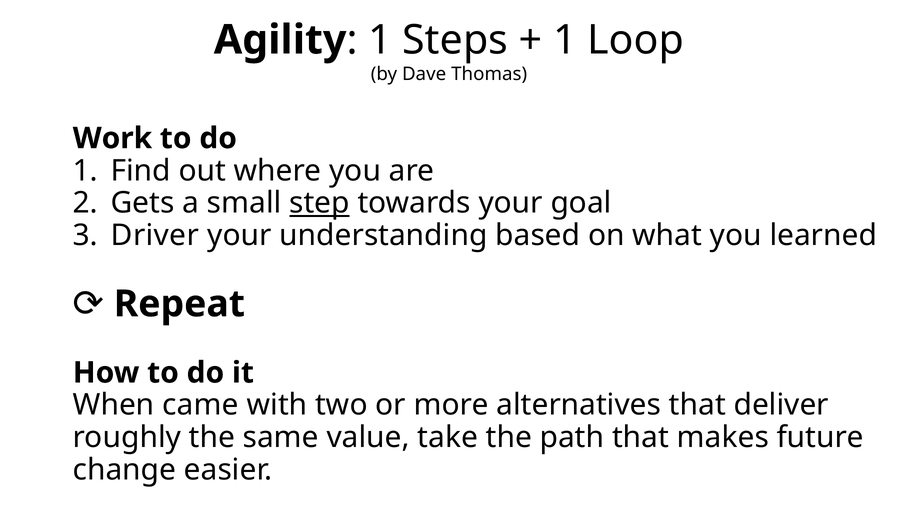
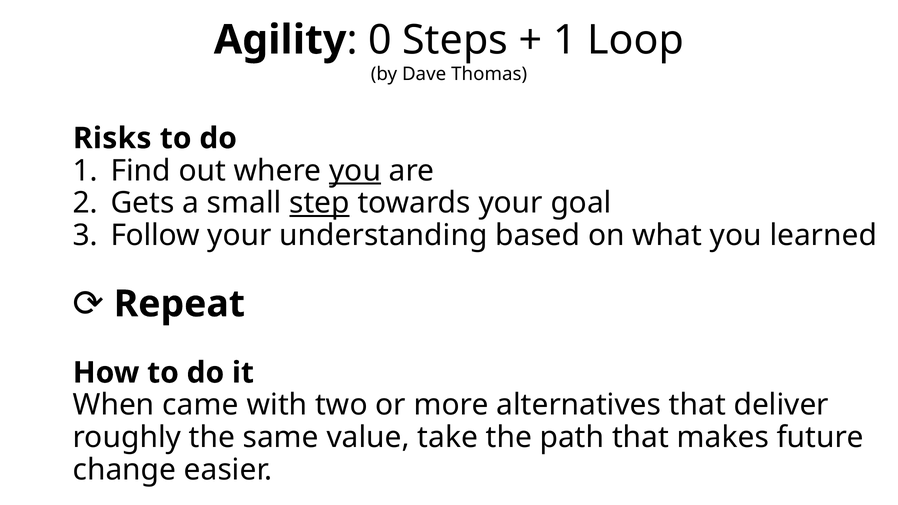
1: 1 -> 0 (380, 40)
Work: Work -> Risks (112, 138)
you underline: none -> present (355, 171)
Driver: Driver -> Follow (155, 235)
